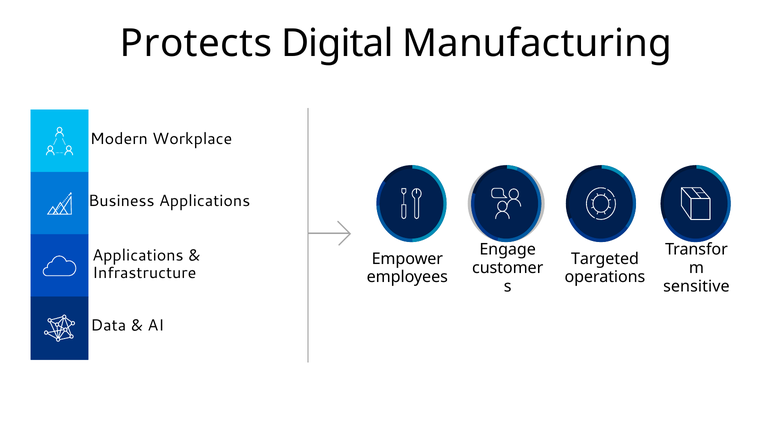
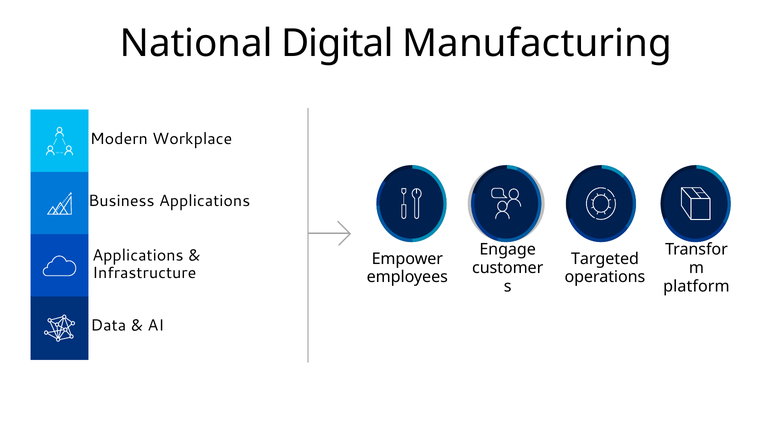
Protects: Protects -> National (196, 43)
sensitive: sensitive -> platform (696, 286)
